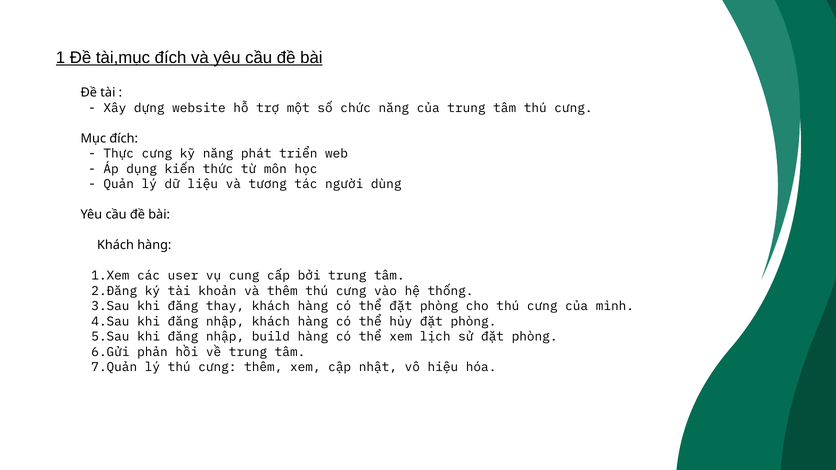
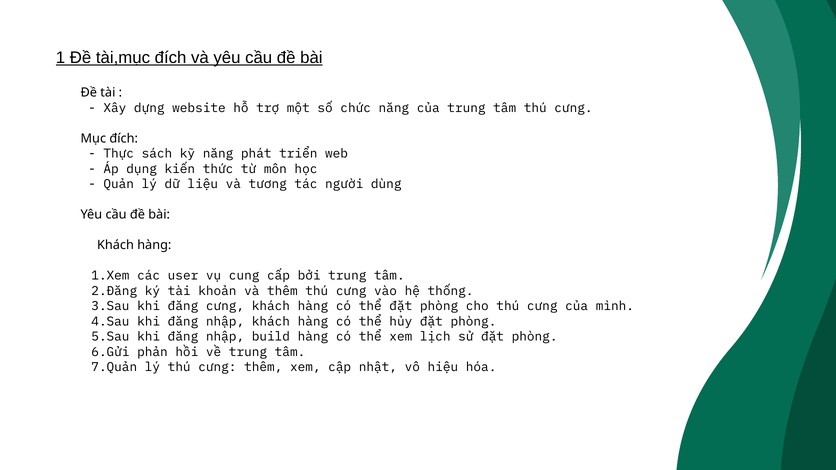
Thực cưng: cưng -> sách (157, 154)
đăng thay: thay -> cưng (225, 306)
